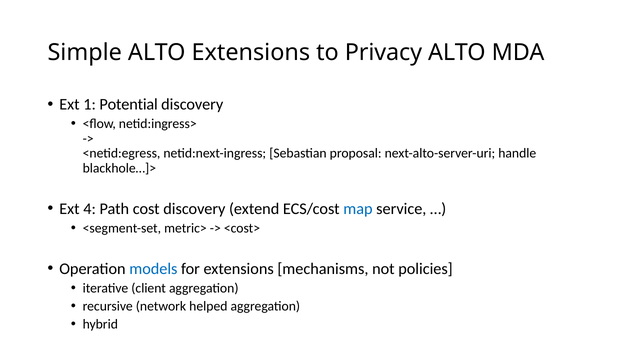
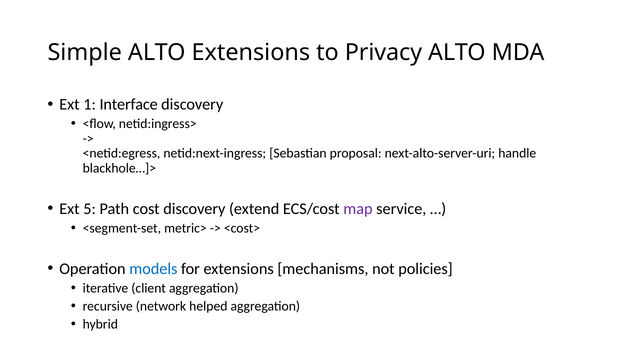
Potential: Potential -> Interface (129, 104)
4: 4 -> 5 (90, 209)
map colour: blue -> purple (358, 209)
